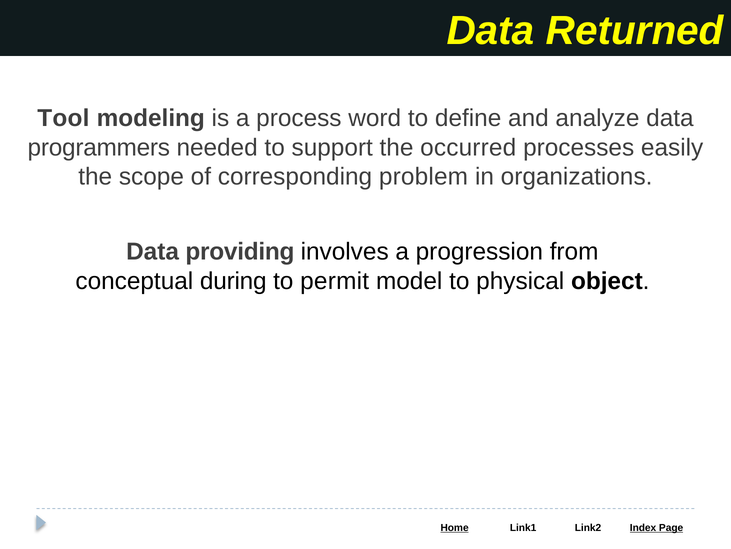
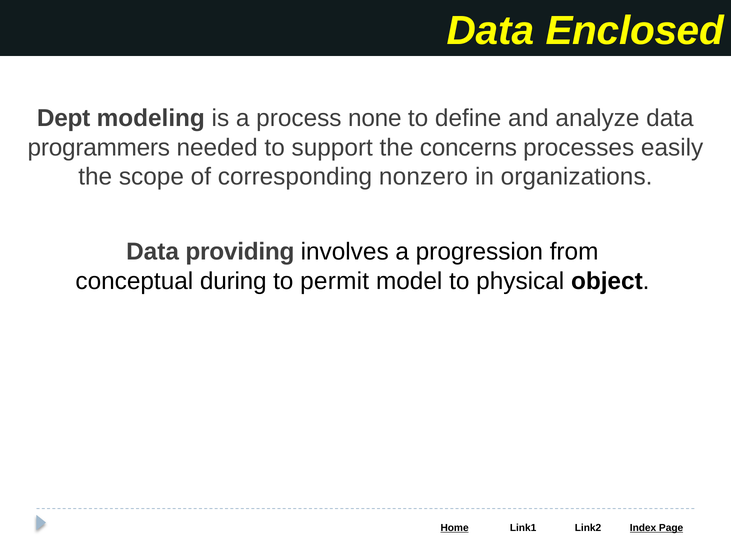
Returned: Returned -> Enclosed (635, 31)
Tool: Tool -> Dept (64, 118)
word: word -> none (375, 118)
occurred: occurred -> concerns (468, 147)
problem: problem -> nonzero (423, 177)
